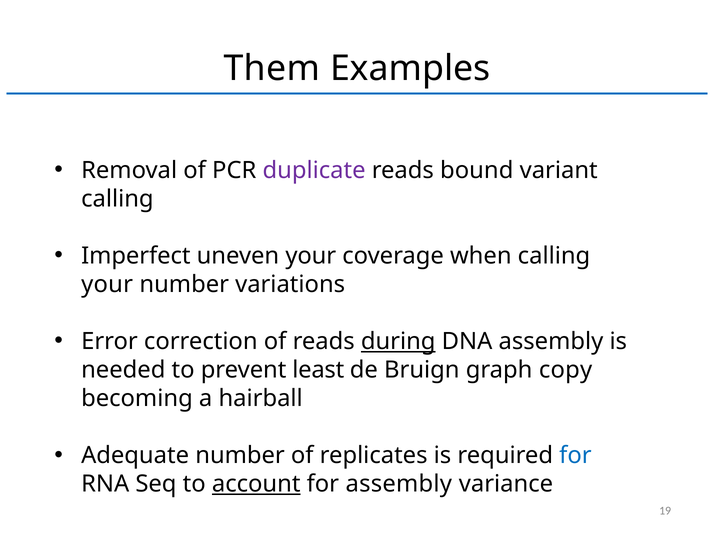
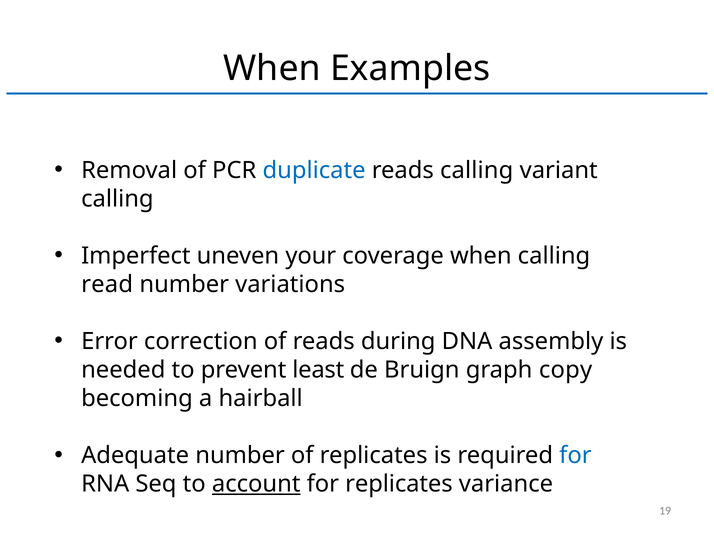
Them: Them -> When (272, 69)
duplicate colour: purple -> blue (314, 170)
reads bound: bound -> calling (477, 170)
your: your -> read (107, 285)
during underline: present -> none (398, 342)
for assembly: assembly -> replicates (399, 485)
